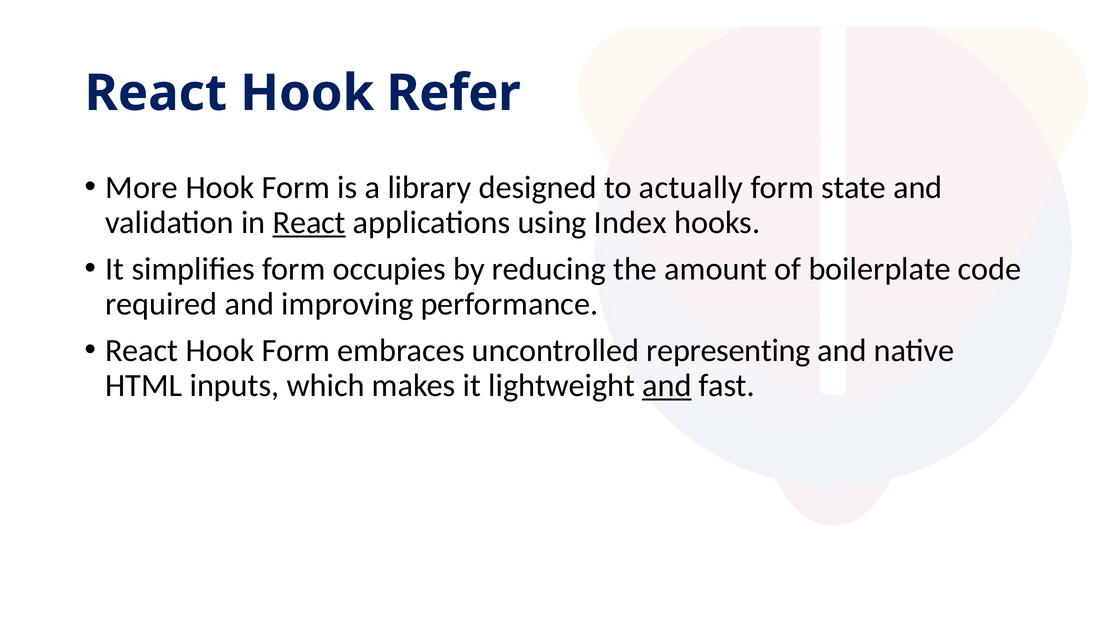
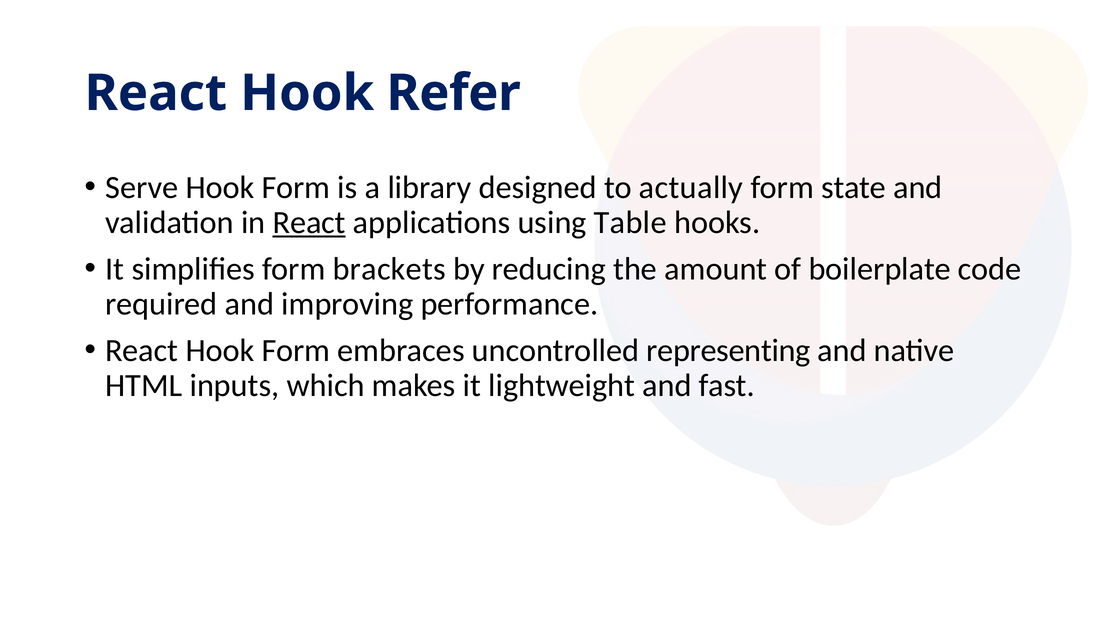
More: More -> Serve (142, 188)
Index: Index -> Table (630, 222)
occupies: occupies -> brackets (389, 269)
and underline: present -> none (667, 385)
